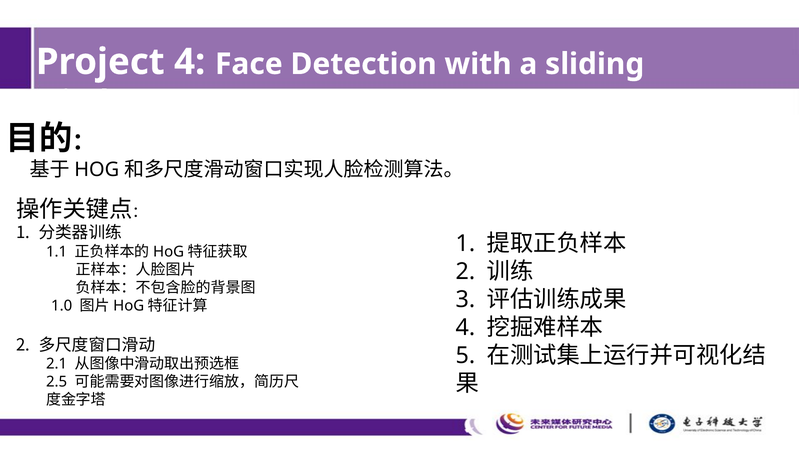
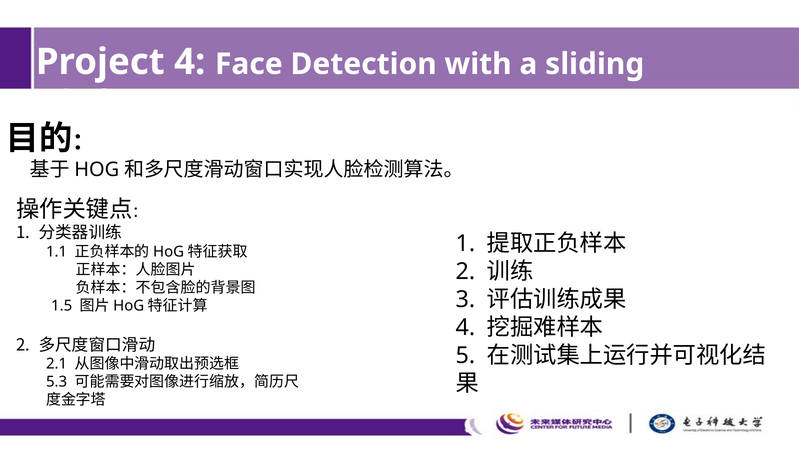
1.0: 1.0 -> 1.5 (62, 305)
2.5: 2.5 -> 5.3 (57, 381)
